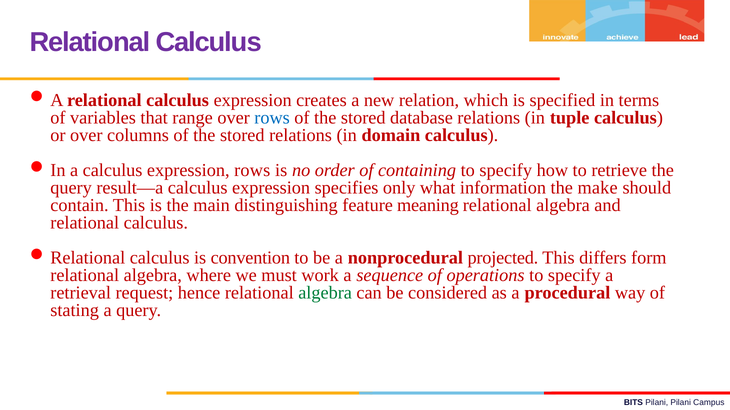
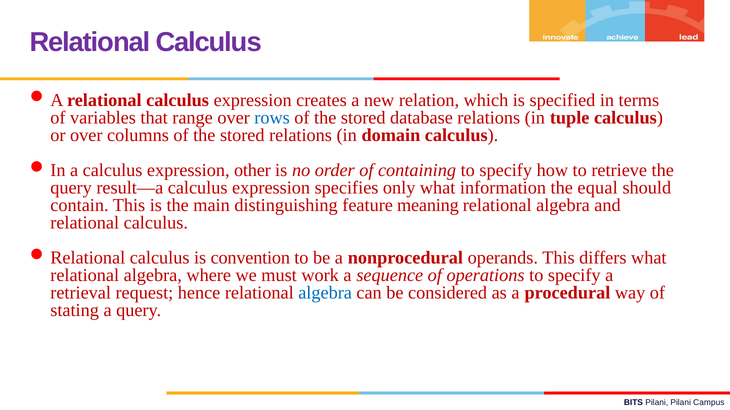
expression rows: rows -> other (252, 170)
make: make -> equal (598, 188)
projected: projected -> operands (503, 258)
differs form: form -> what (649, 258)
algebra colour: green -> blue (325, 293)
